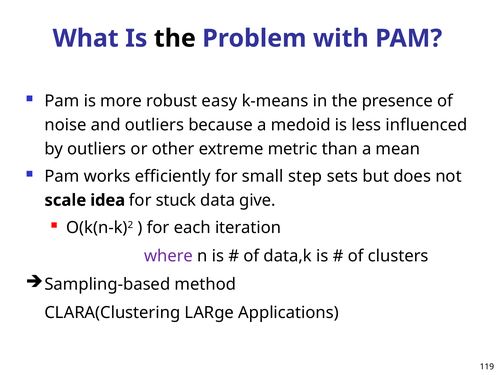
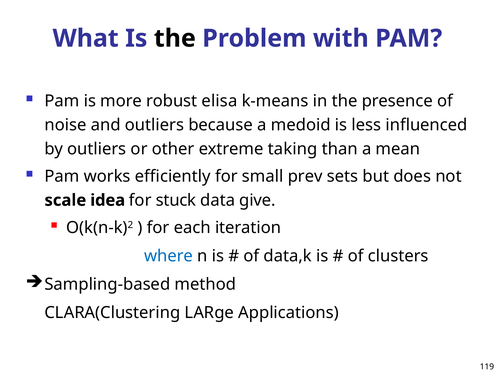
easy: easy -> elisa (220, 101)
metric: metric -> taking (293, 149)
step: step -> prev (305, 176)
where colour: purple -> blue (169, 255)
